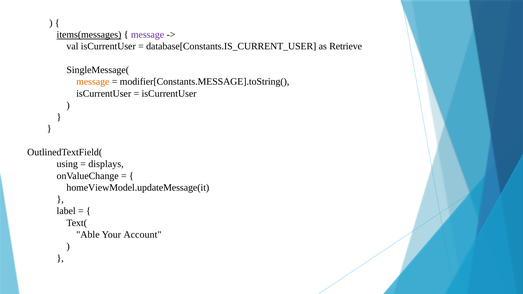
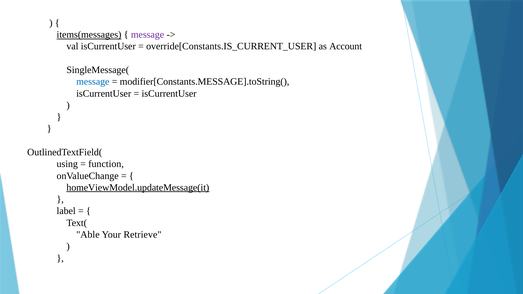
database[Constants.IS_CURRENT_USER: database[Constants.IS_CURRENT_USER -> override[Constants.IS_CURRENT_USER (231, 46)
Retrieve: Retrieve -> Account (346, 46)
message colour: orange -> blue (93, 82)
displays: displays -> function (106, 164)
homeViewModel.updateMessage(it underline: none -> present (138, 188)
Account: Account -> Retrieve (142, 235)
